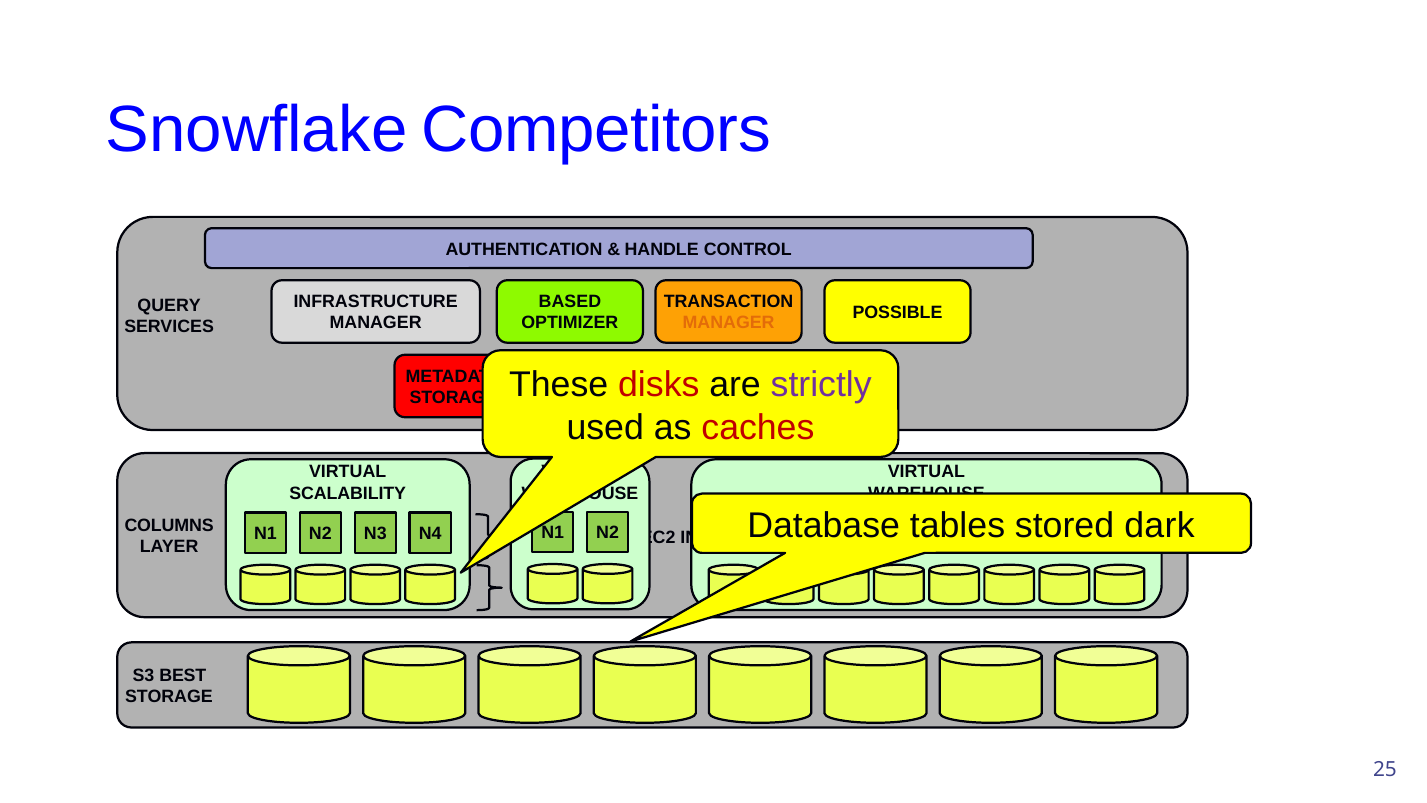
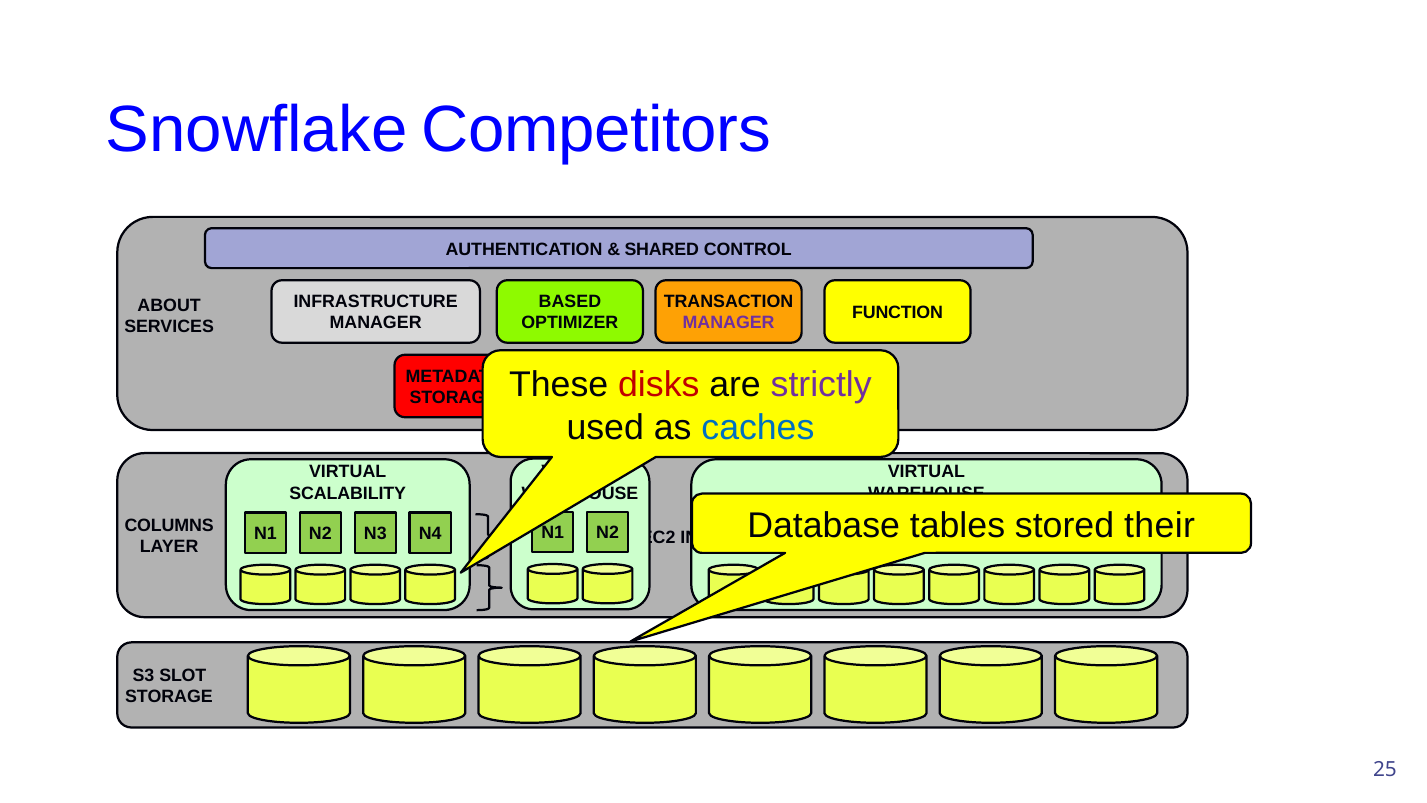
HANDLE: HANDLE -> SHARED (662, 249)
QUERY: QUERY -> ABOUT (169, 305)
POSSIBLE: POSSIBLE -> FUNCTION (898, 312)
MANAGER colour: orange -> purple (729, 323)
caches colour: red -> blue (758, 427)
dark: dark -> their (1160, 525)
BEST: BEST -> SLOT (183, 675)
